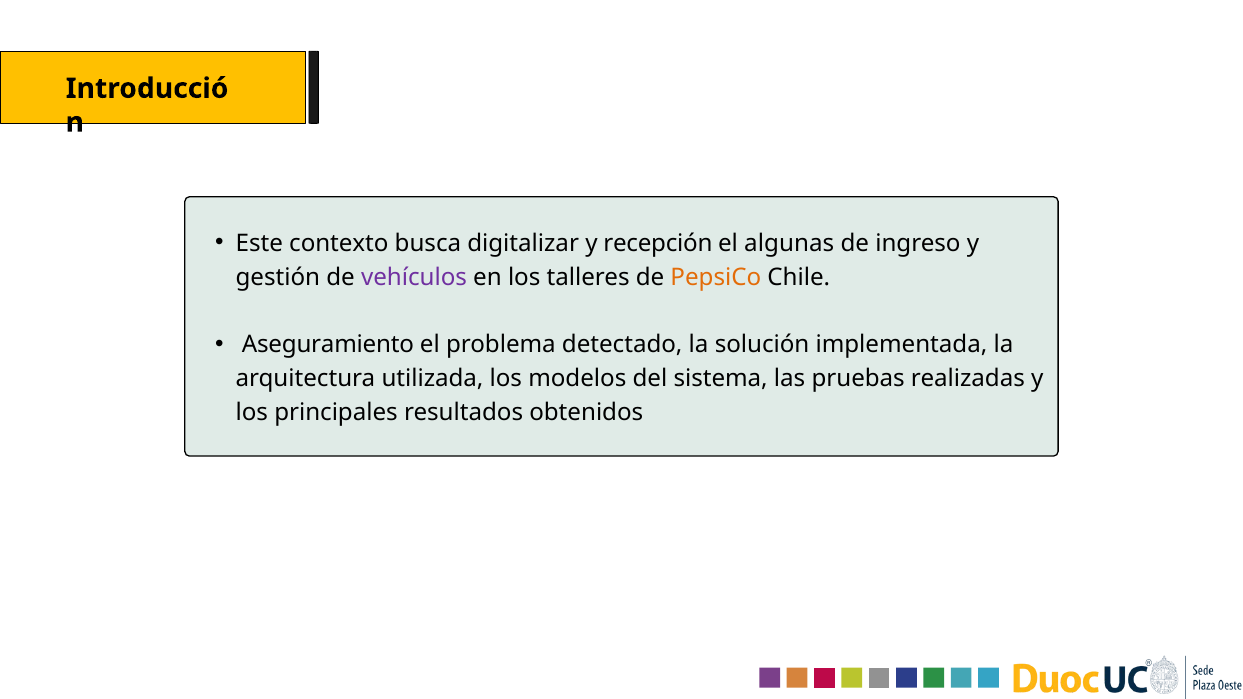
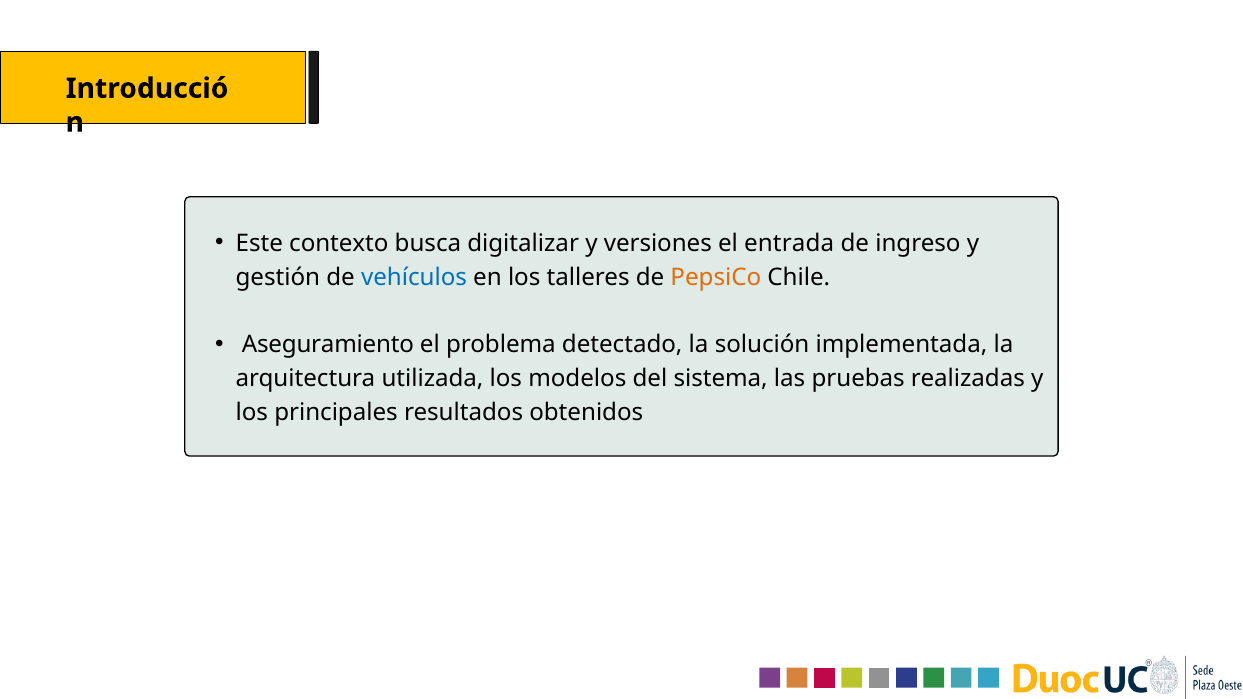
recepción: recepción -> versiones (658, 243)
algunas: algunas -> entrada (789, 243)
vehículos colour: purple -> blue (414, 277)
